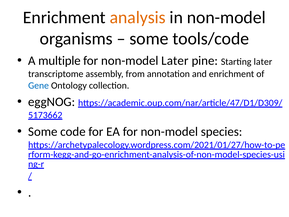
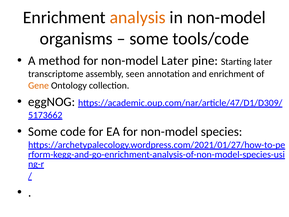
multiple: multiple -> method (59, 61)
from: from -> seen (135, 74)
Gene colour: blue -> orange (39, 85)
